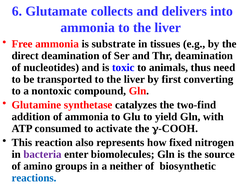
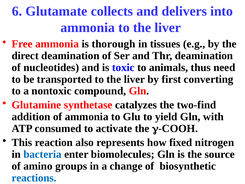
substrate: substrate -> thorough (114, 44)
bacteria colour: purple -> blue (42, 154)
neither: neither -> change (126, 166)
